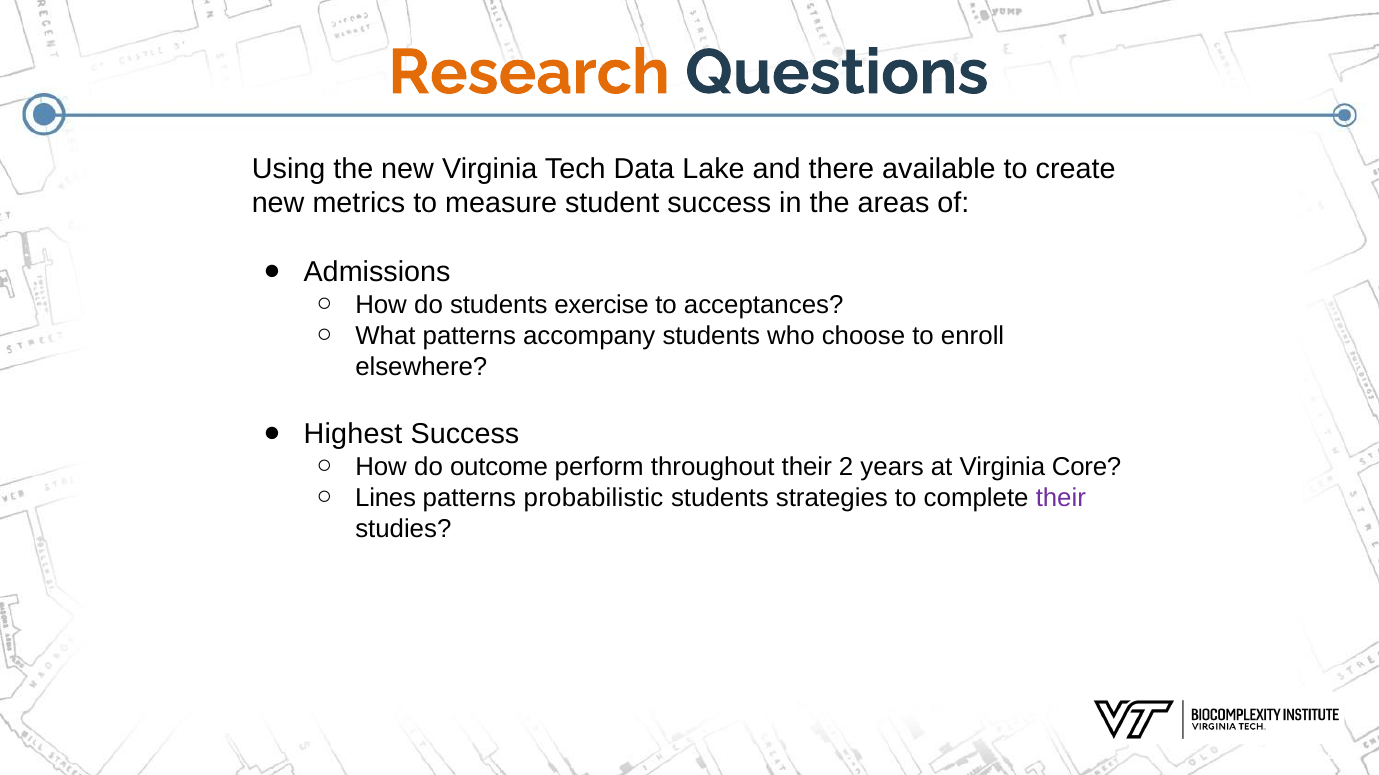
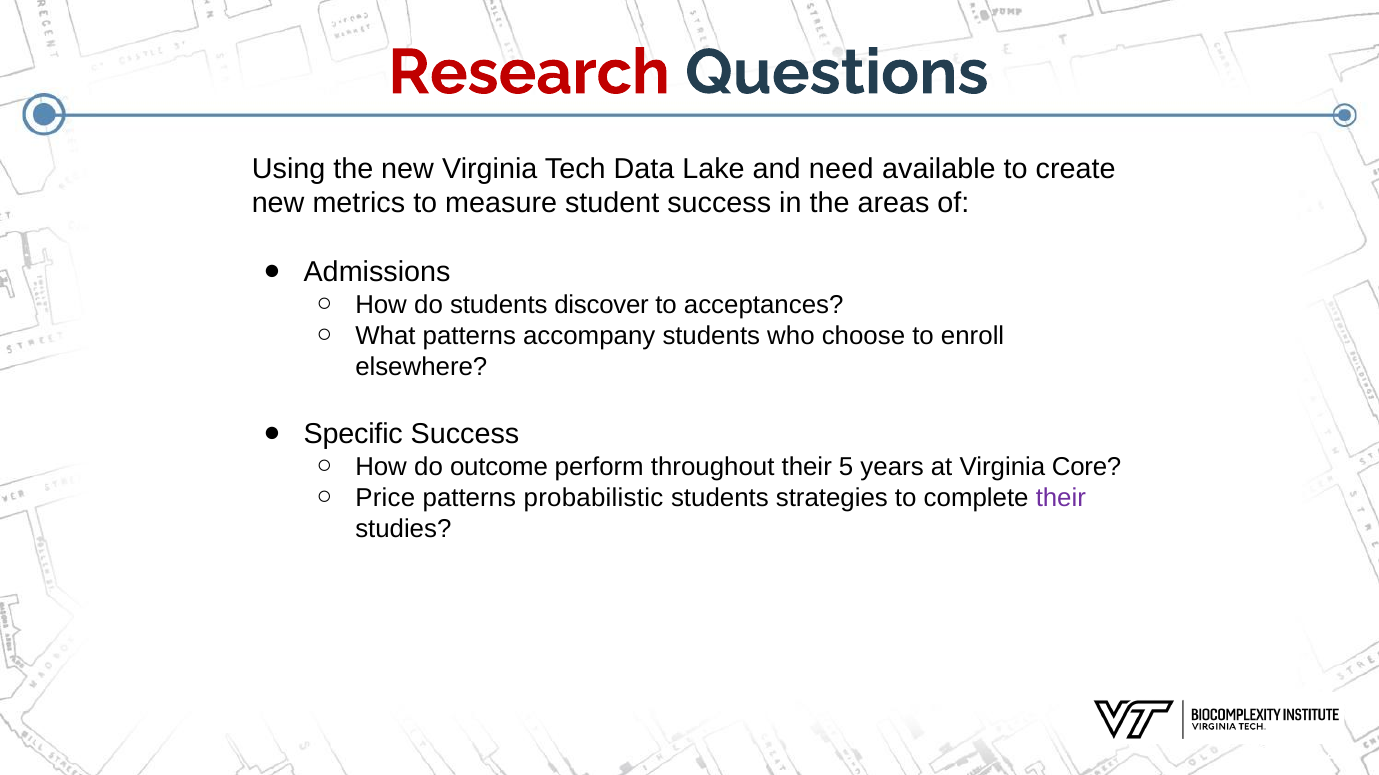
Research colour: orange -> red (529, 73)
there: there -> need (841, 169)
exercise: exercise -> discover (602, 305)
Highest: Highest -> Specific (353, 434)
2: 2 -> 5 (846, 467)
Lines: Lines -> Price (385, 498)
